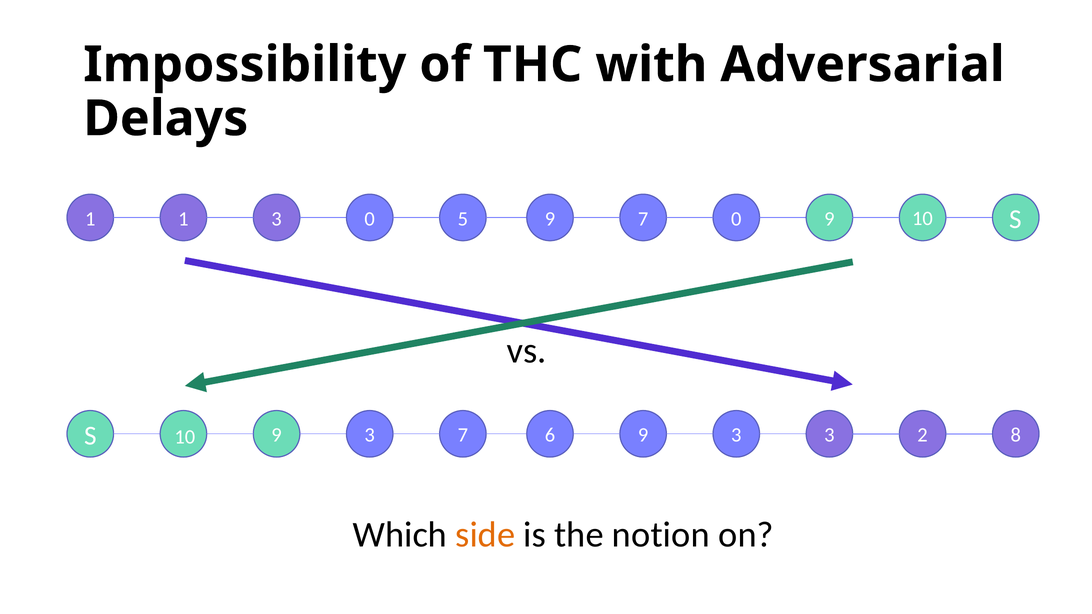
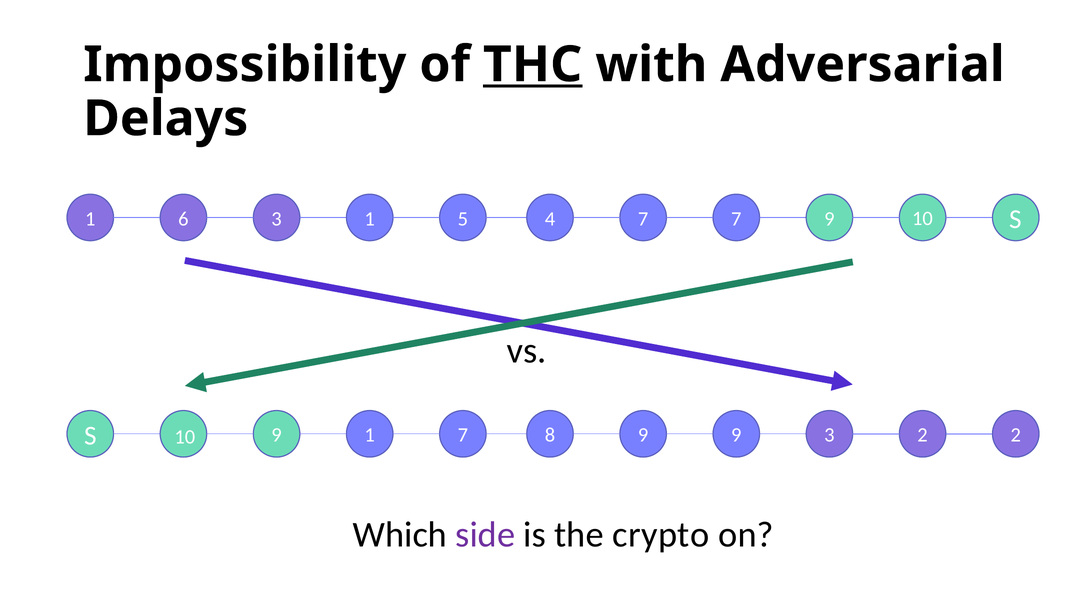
THC underline: none -> present (533, 65)
1 1: 1 -> 6 (183, 219)
3 0: 0 -> 1 (370, 219)
5 9: 9 -> 4 (550, 219)
7 0: 0 -> 7 (736, 219)
S 9 3: 3 -> 1 (370, 435)
6: 6 -> 8 (550, 435)
3: 3 -> 9 (736, 435)
2 8: 8 -> 2 (1016, 435)
side colour: orange -> purple (485, 535)
notion: notion -> crypto (661, 535)
